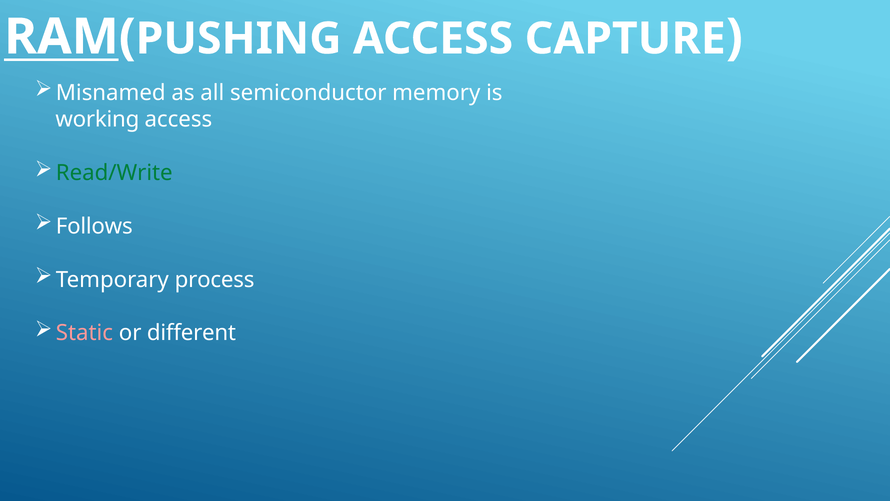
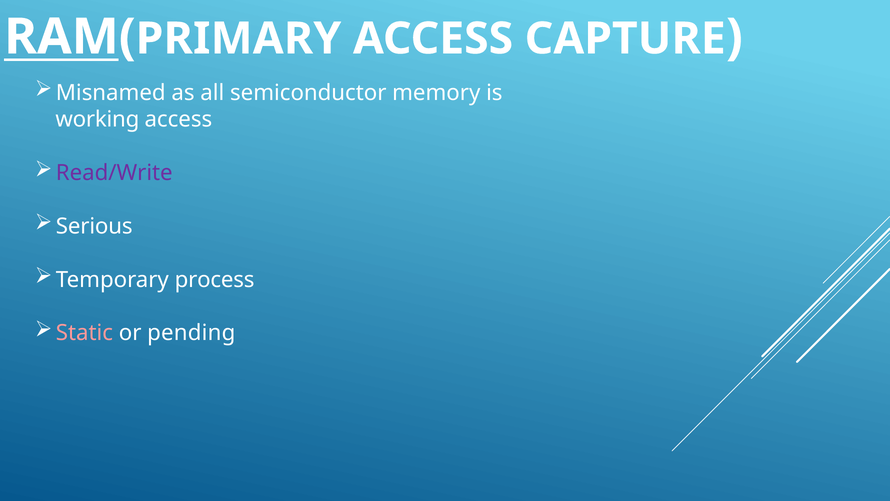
PUSHING: PUSHING -> PRIMARY (238, 39)
Read/Write colour: green -> purple (114, 173)
Follows: Follows -> Serious (94, 226)
different: different -> pending (191, 333)
